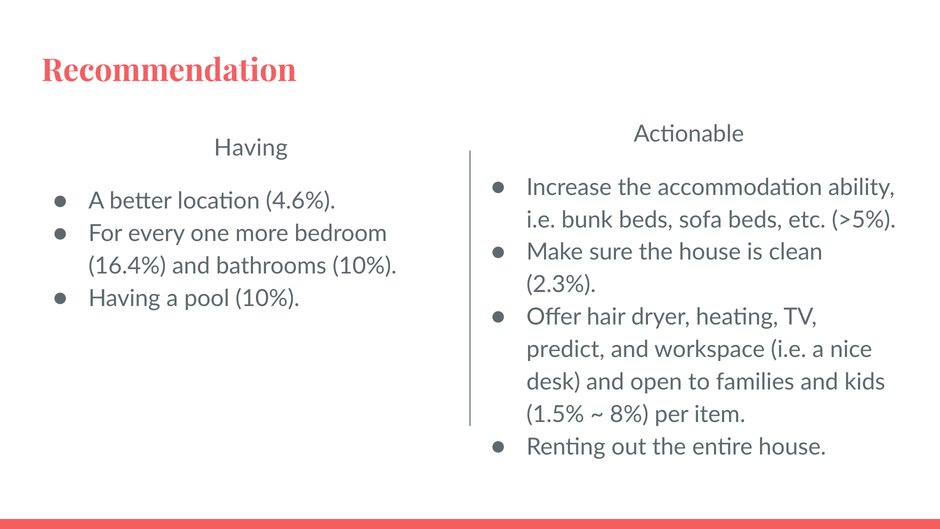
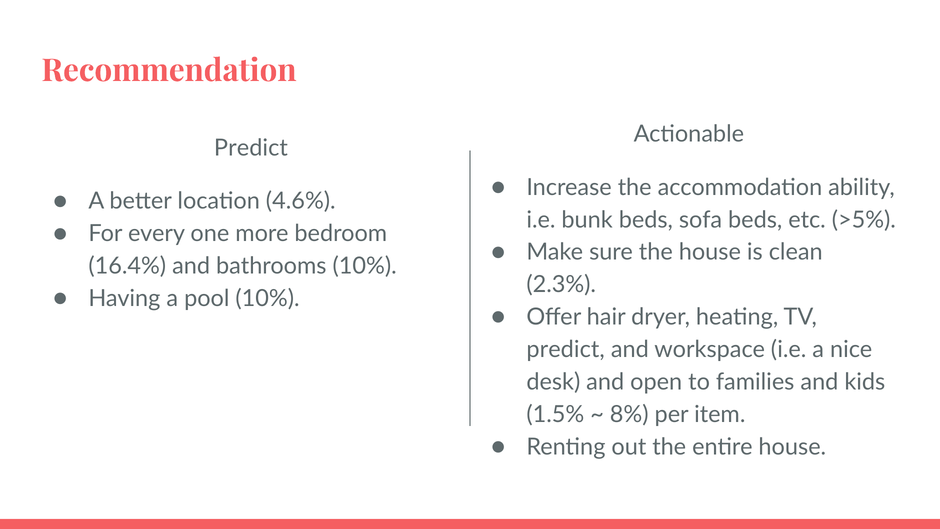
Having: Having -> Predict (251, 148)
